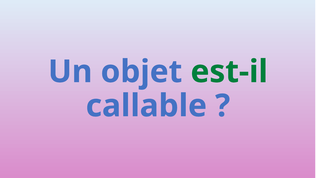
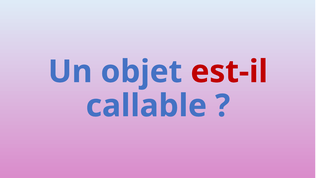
est-il colour: green -> red (229, 72)
